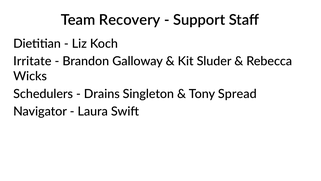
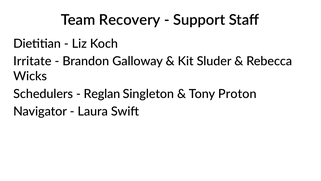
Drains: Drains -> Reglan (102, 94)
Spread: Spread -> Proton (237, 94)
